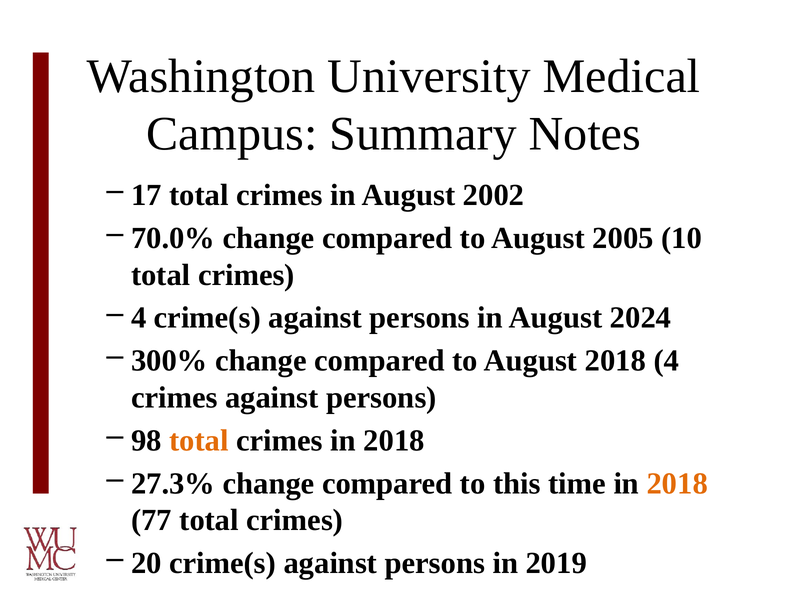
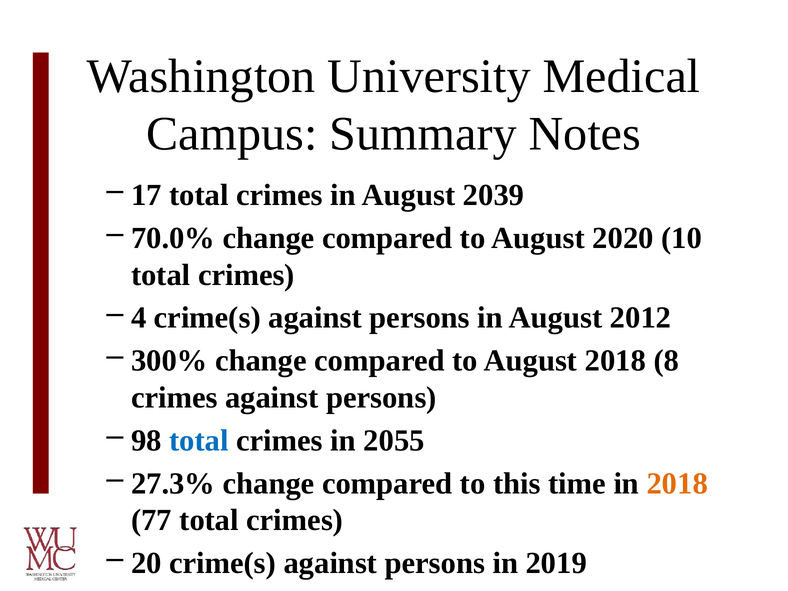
2002: 2002 -> 2039 (494, 195)
2005: 2005 -> 2020 (623, 238)
2024: 2024 -> 2012 (641, 318)
August 2018 4: 4 -> 8 (666, 361)
total colour: orange -> blue (199, 441)
crimes in 2018: 2018 -> 2055 (394, 441)
